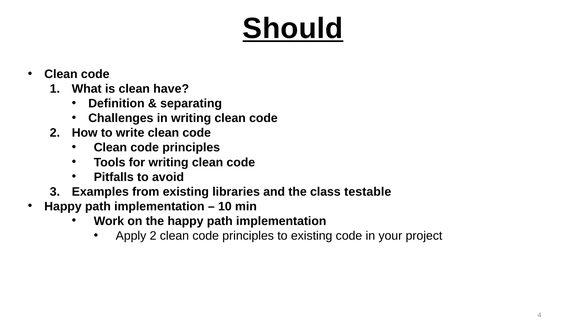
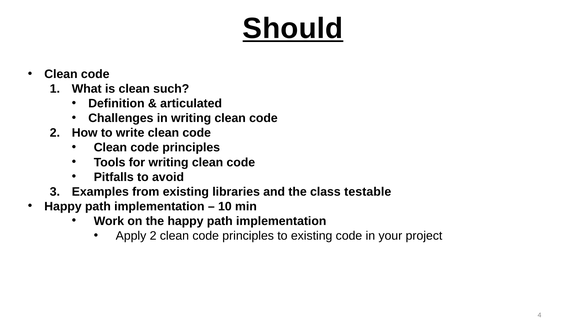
have: have -> such (171, 89)
separating: separating -> articulated (191, 103)
